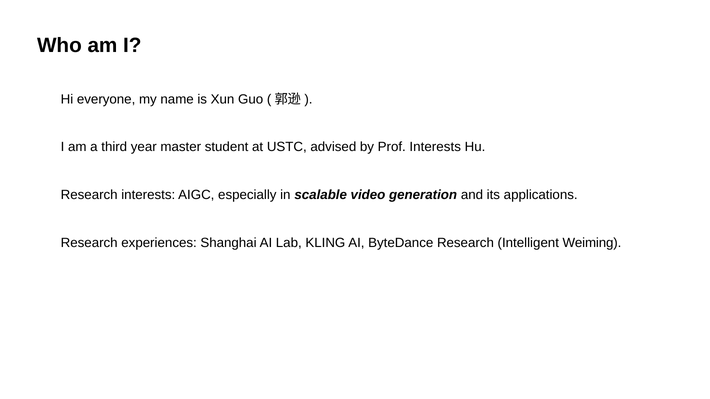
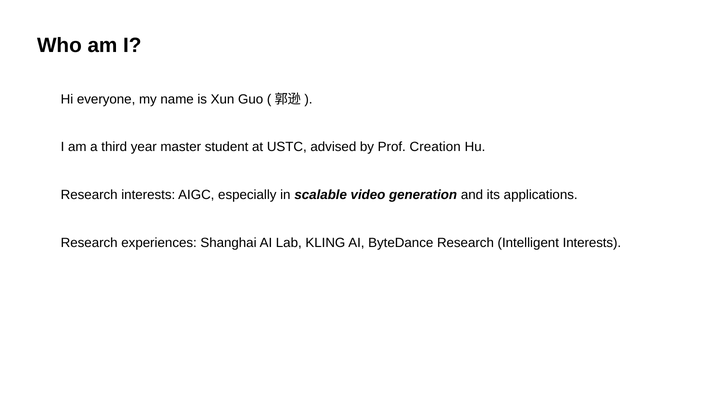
Prof Interests: Interests -> Creation (435, 147)
Intelligent Weiming: Weiming -> Interests (592, 243)
